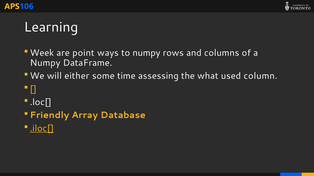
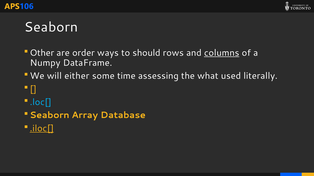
Learning: Learning -> Seaborn (51, 27)
Week: Week -> Other (42, 53)
point: point -> order (83, 53)
to numpy: numpy -> should (146, 53)
columns underline: none -> present (222, 53)
column: column -> literally (261, 76)
.loc[ colour: white -> light blue (41, 102)
Friendly: Friendly -> Seaborn (50, 116)
